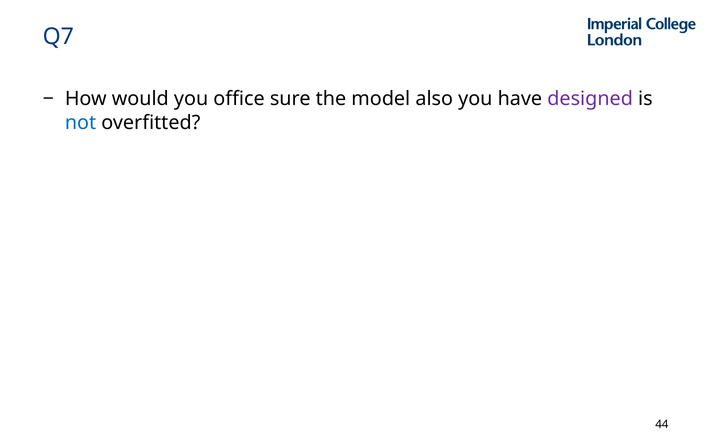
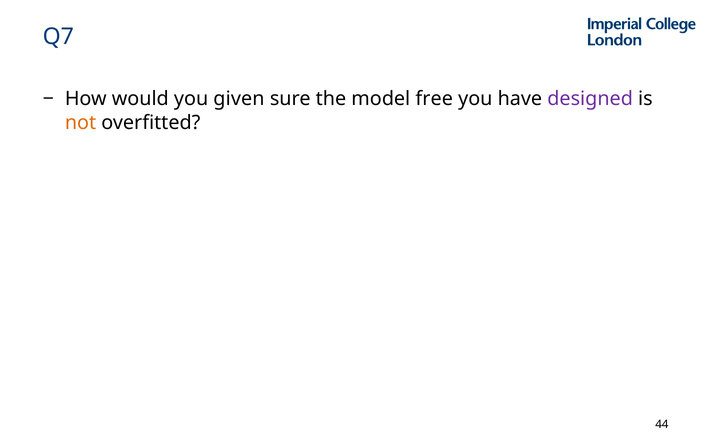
office: office -> given (239, 99)
also: also -> free (434, 99)
not colour: blue -> orange (81, 123)
